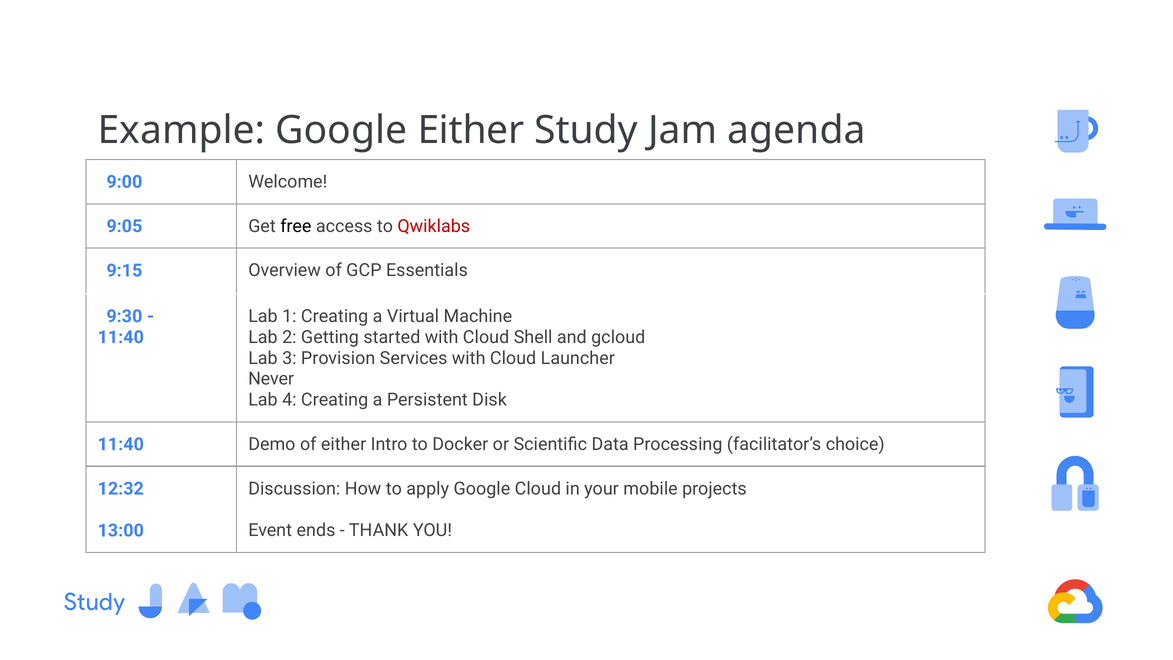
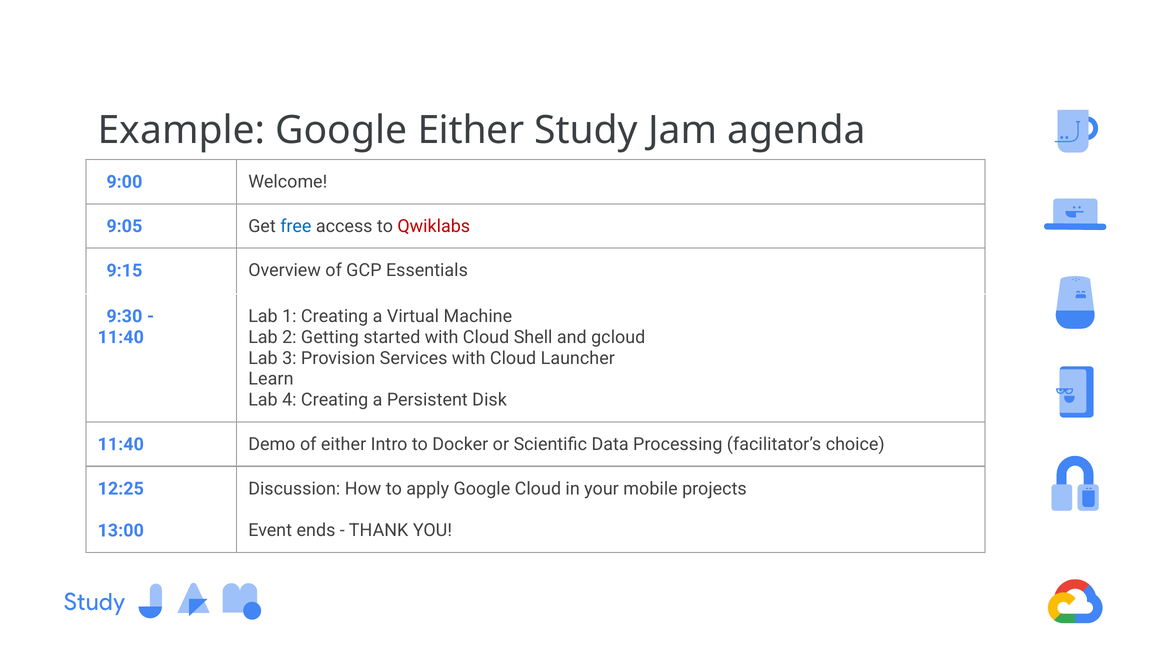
free colour: black -> blue (296, 226)
Never: Never -> Learn (271, 379)
12:32: 12:32 -> 12:25 (121, 489)
